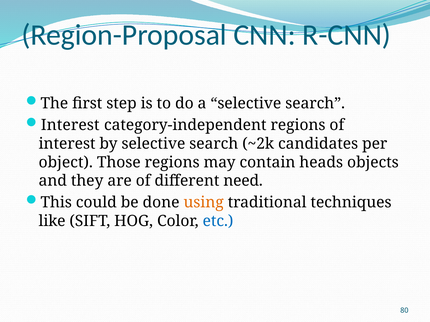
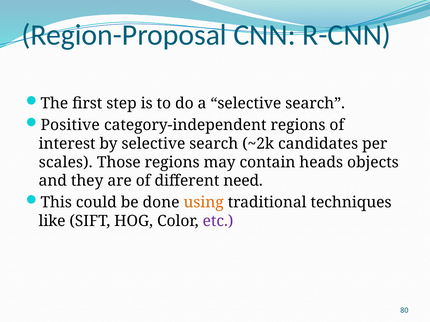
Interest: Interest -> Positive (70, 125)
object: object -> scales (66, 163)
etc colour: blue -> purple (218, 221)
